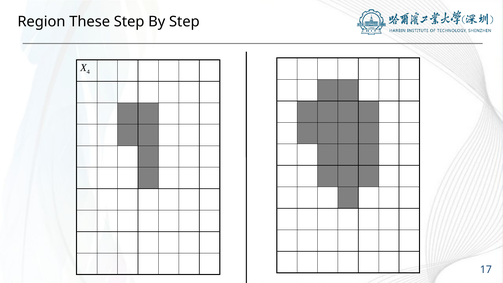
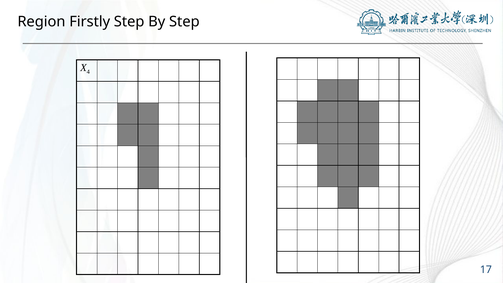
These: These -> Firstly (90, 22)
